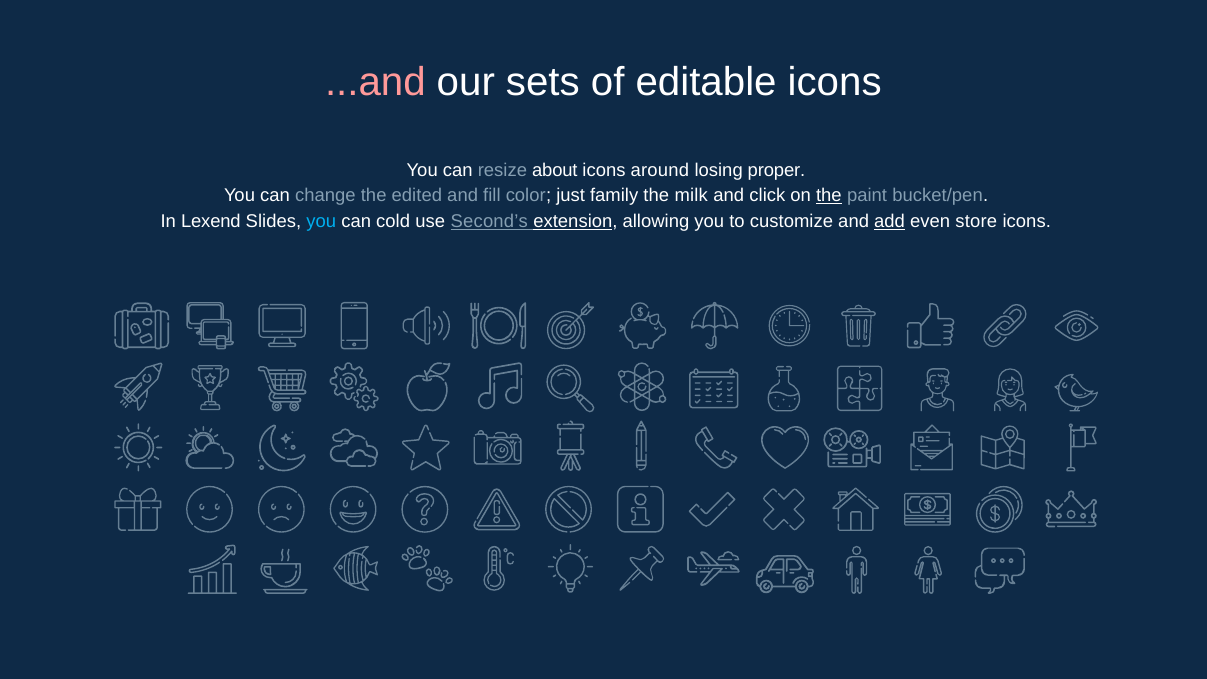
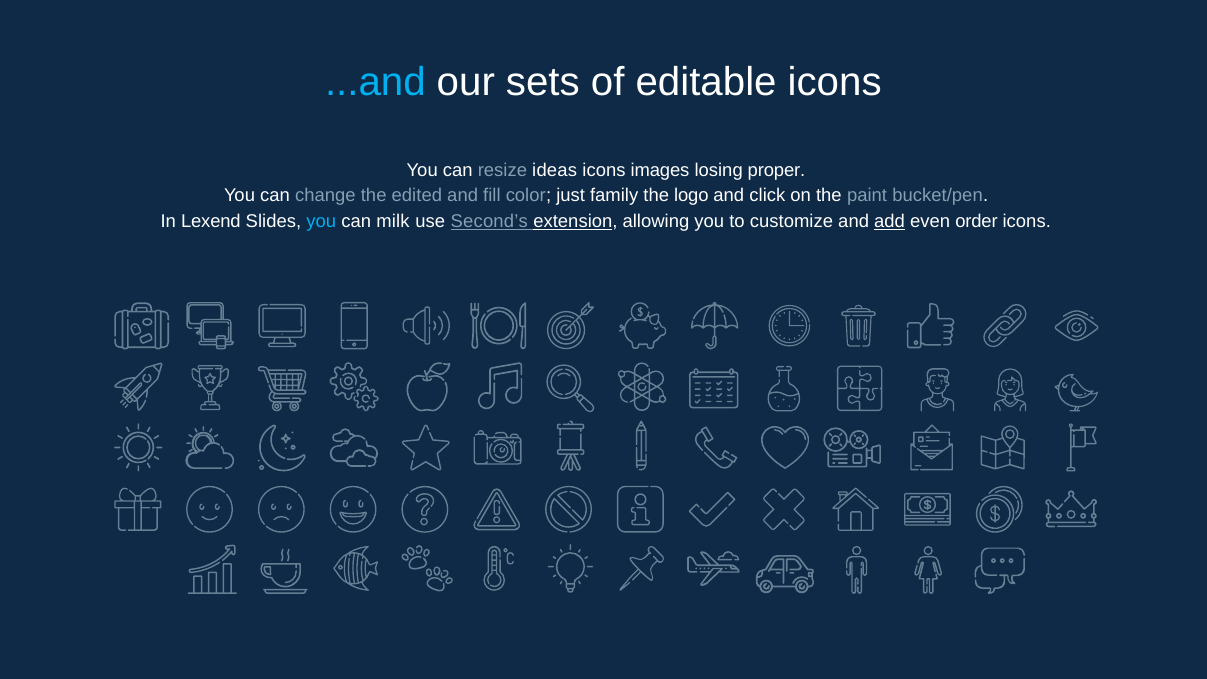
...and colour: pink -> light blue (375, 82)
about: about -> ideas (555, 170)
around: around -> images (660, 170)
milk: milk -> logo (691, 196)
the underline: present -> none (829, 196)
cold: cold -> milk (393, 221)
store: store -> order (976, 221)
